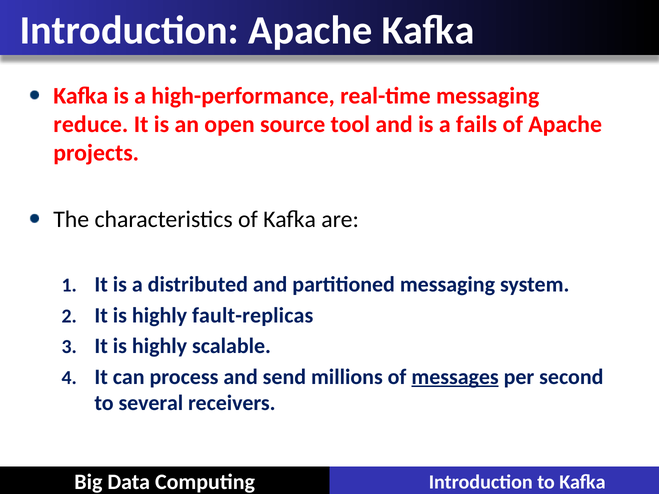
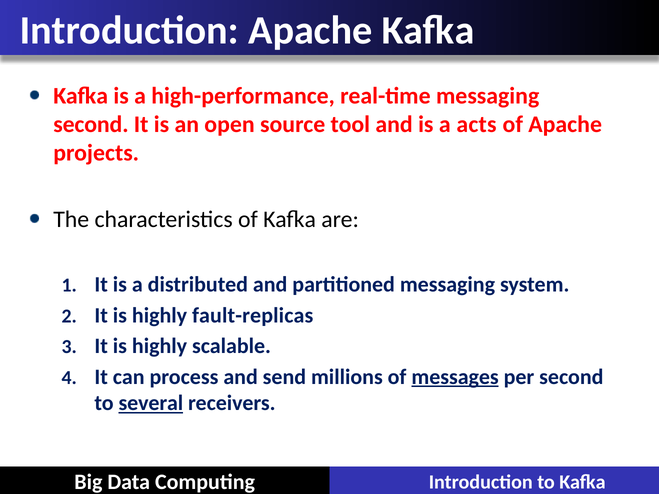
reduce: reduce -> second (91, 125)
fails: fails -> acts (476, 125)
several underline: none -> present (151, 403)
